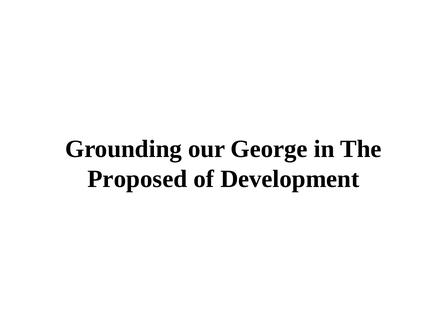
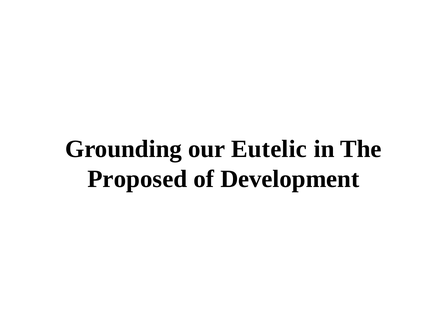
George: George -> Eutelic (269, 149)
